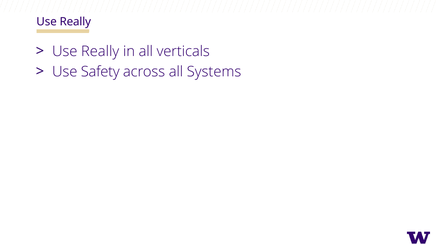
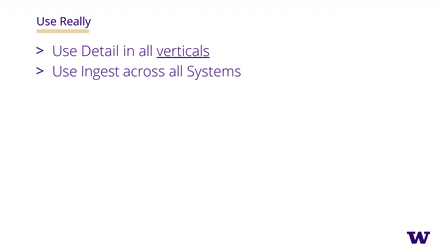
Really: Really -> Detail (100, 51)
verticals underline: none -> present (183, 51)
Safety: Safety -> Ingest (100, 72)
